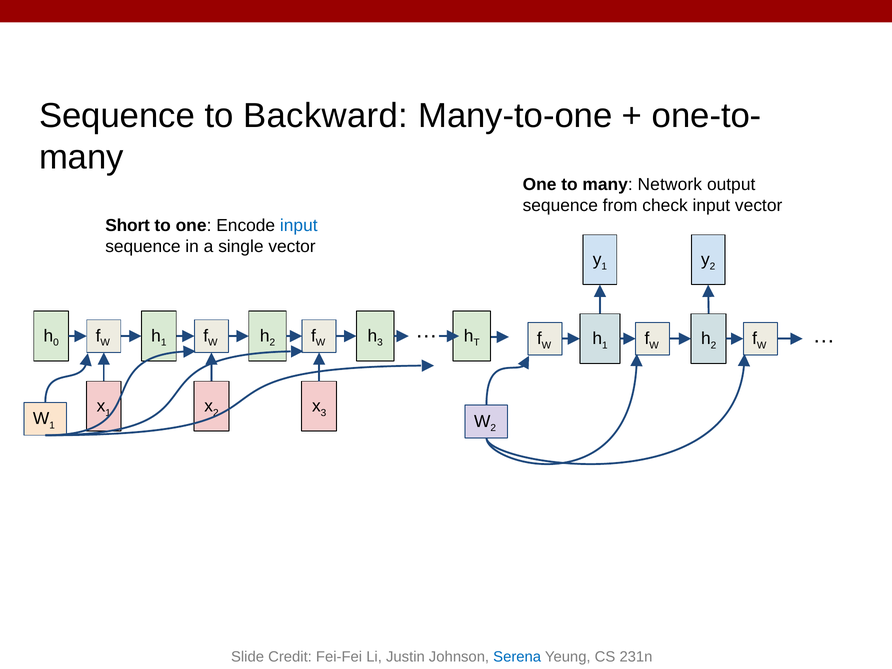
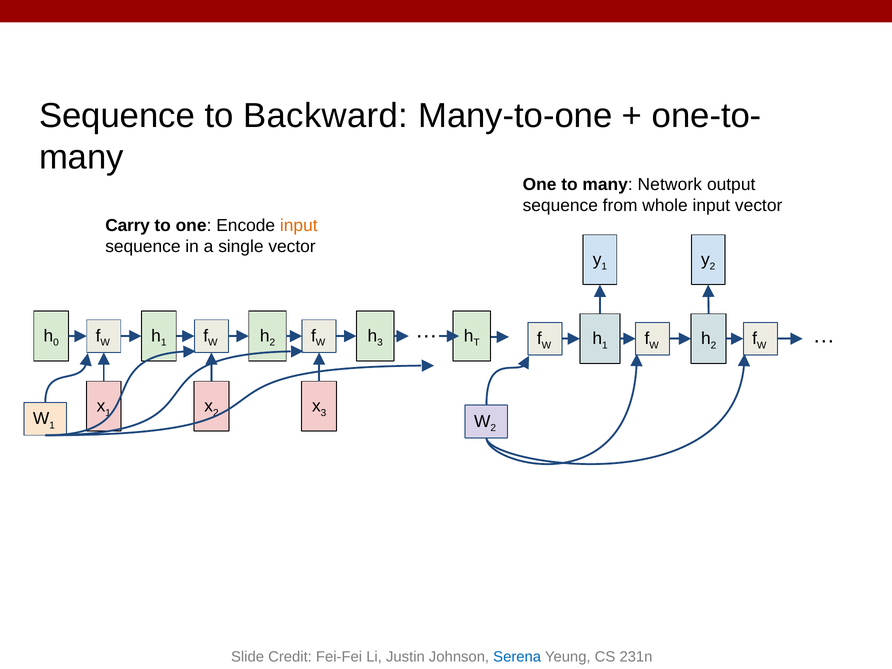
check: check -> whole (665, 205)
Short: Short -> Carry (128, 226)
input colour: blue -> orange (299, 226)
